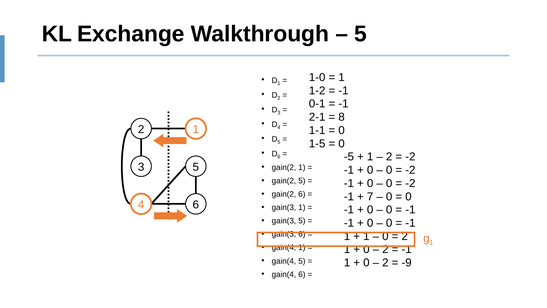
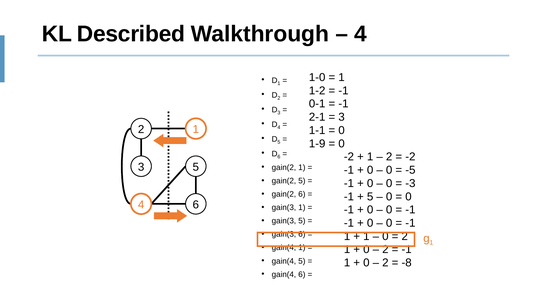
Exchange: Exchange -> Described (131, 34)
5: 5 -> 4 (361, 34)
8: 8 -> 3 (342, 117)
1-5: 1-5 -> 1-9 (317, 143)
-5: -5 -> -2 (349, 157)
-2: -2 -> -5 (410, 170)
-2: -2 -> -3 (410, 183)
7: 7 -> 5 (370, 196)
-9: -9 -> -8 (407, 263)
